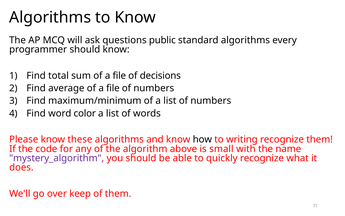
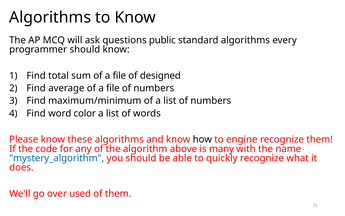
decisions: decisions -> designed (160, 75)
writing: writing -> engine (242, 139)
small: small -> many (221, 149)
mystery_algorithm colour: purple -> blue (57, 158)
keep: keep -> used (80, 193)
